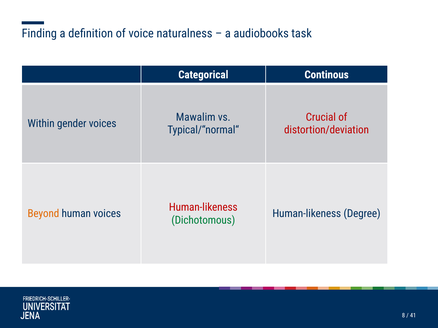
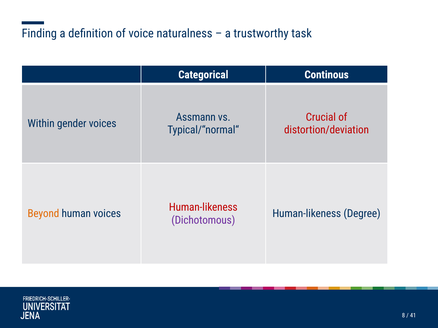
audiobooks: audiobooks -> trustworthy (261, 34)
Mawalim: Mawalim -> Assmann (196, 117)
Dichotomous colour: green -> purple (203, 220)
